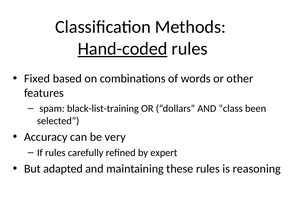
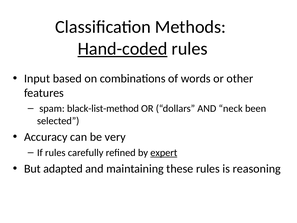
Fixed: Fixed -> Input (37, 78)
black-list-training: black-list-training -> black-list-method (103, 108)
class: class -> neck (231, 108)
expert underline: none -> present (164, 152)
